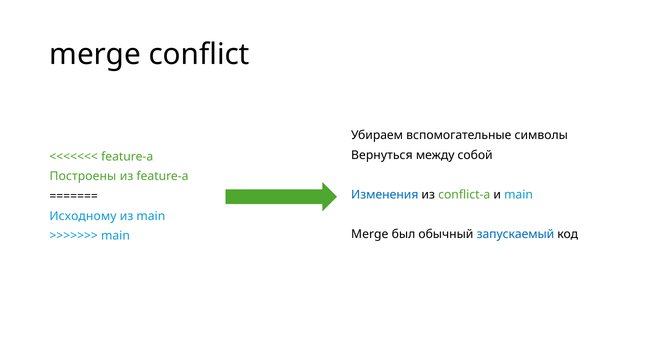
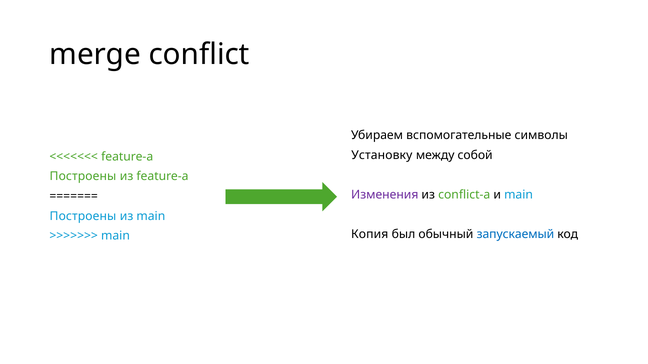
Вернуться: Вернуться -> Установку (382, 155)
Изменения colour: blue -> purple (385, 195)
Исходному: Исходному -> Построены (83, 216)
Merge: Merge -> Копия (370, 235)
